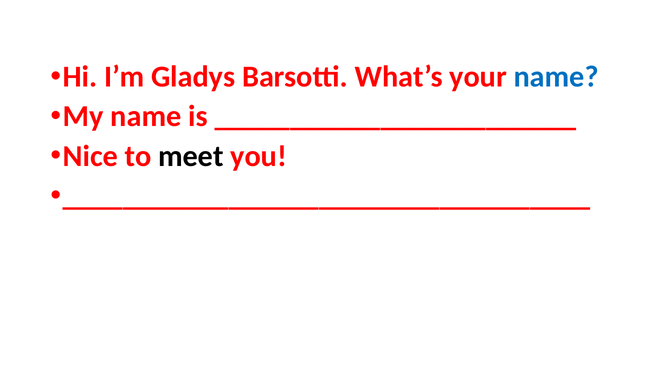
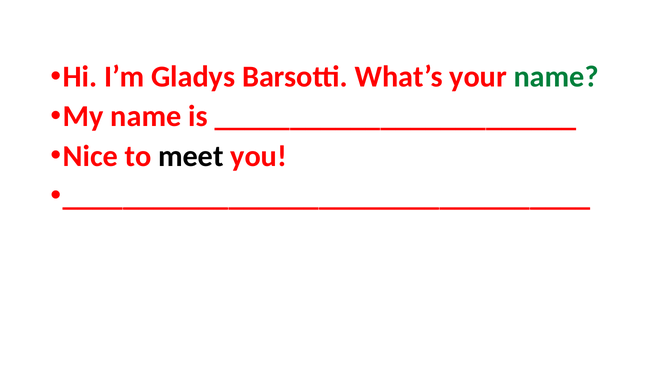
name colour: blue -> green (556, 77)
